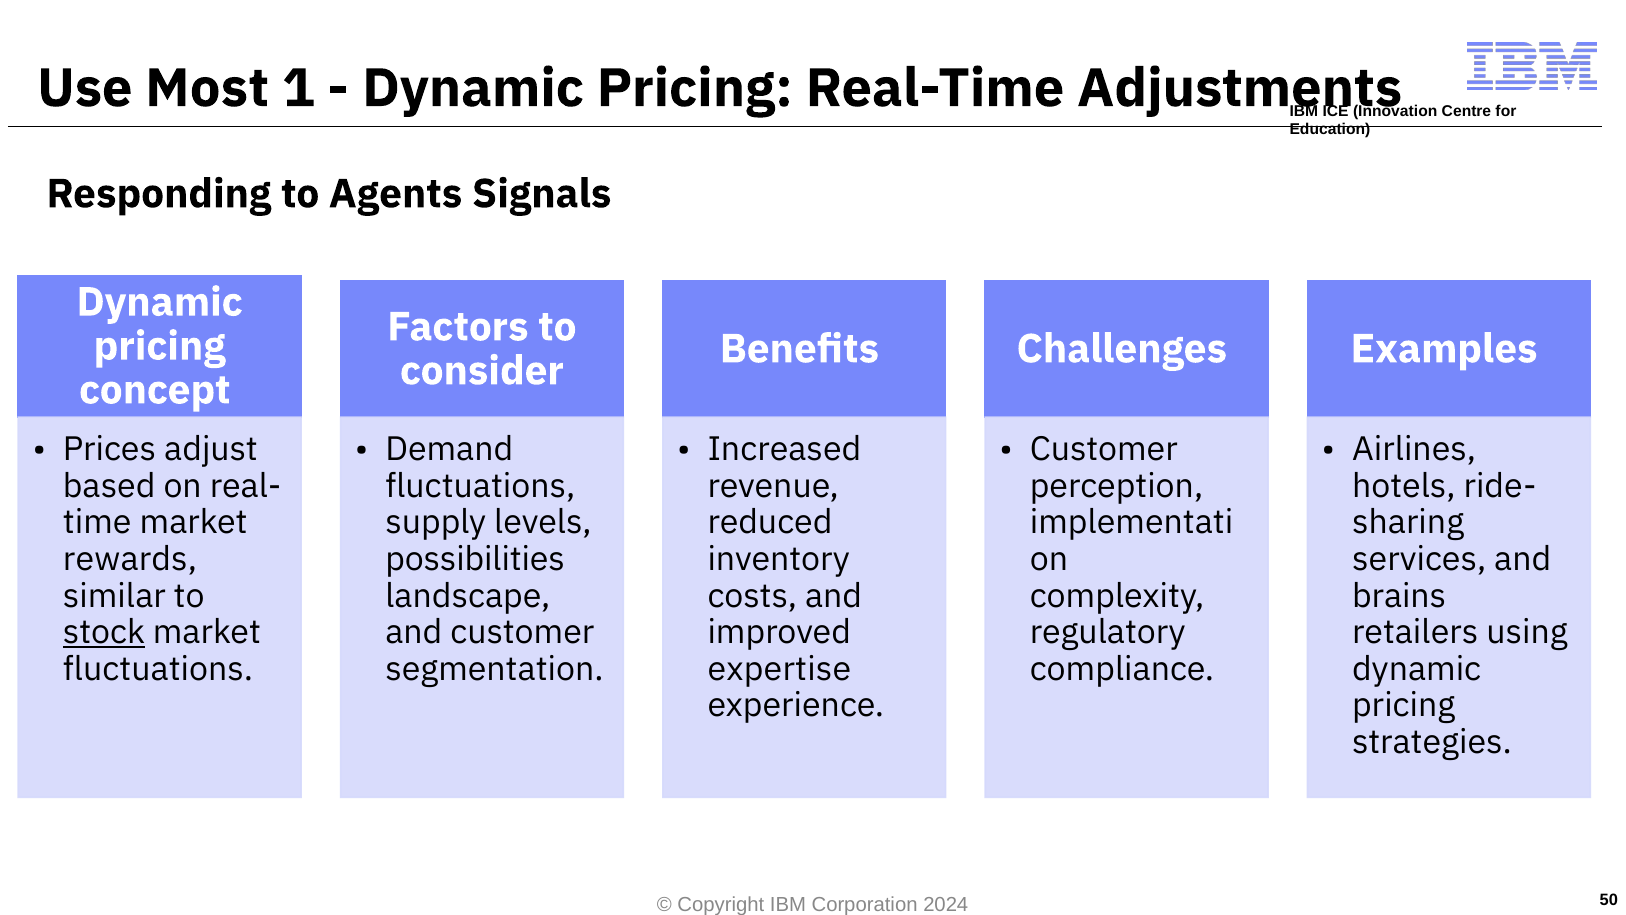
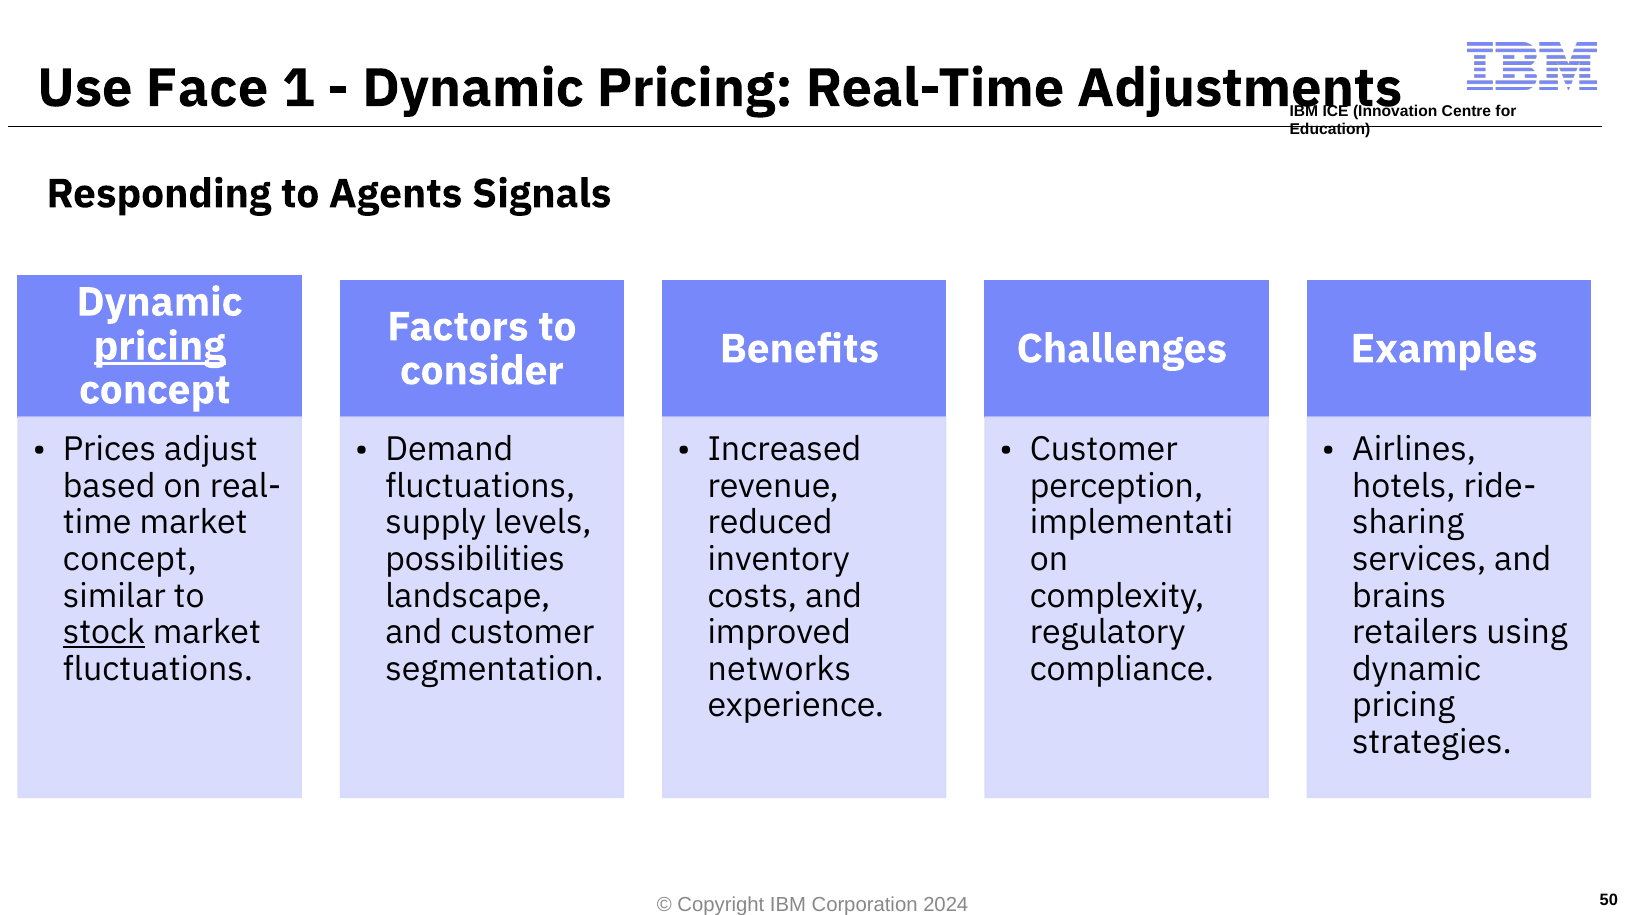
Most: Most -> Face (207, 88)
pricing underline: none -> present (160, 346)
rewards: rewards -> concept (130, 559)
expertise: expertise -> networks (779, 669)
